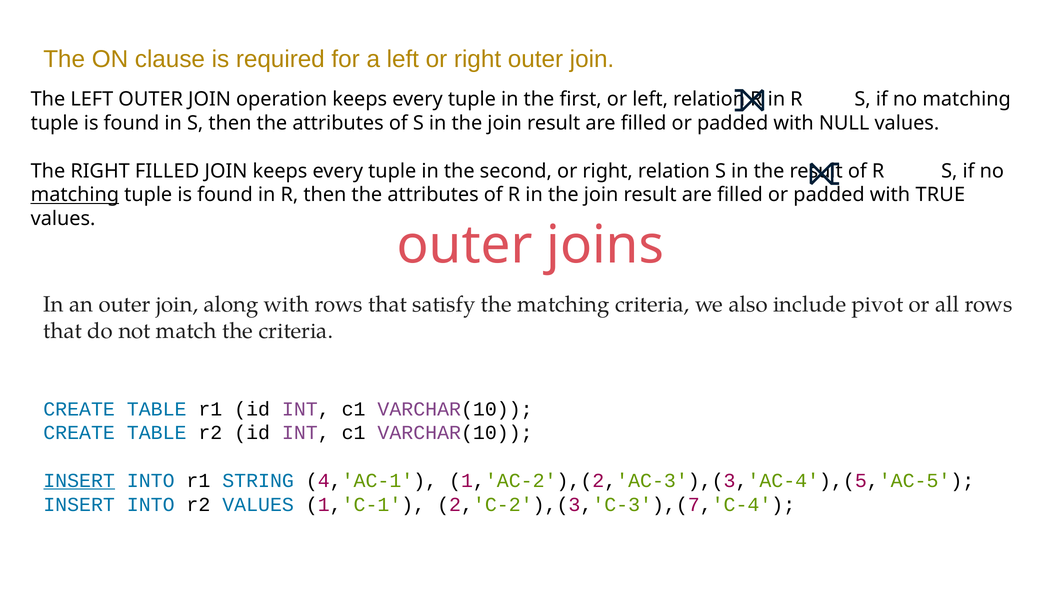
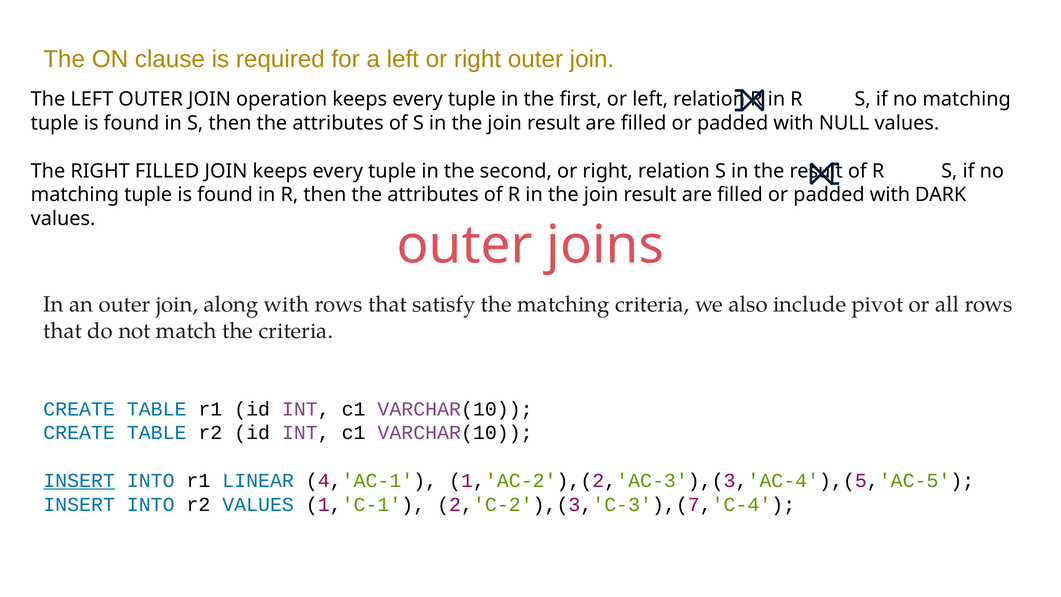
matching underline: present -> none (75, 195)
TRUE: TRUE -> DARK (941, 195)
STRING: STRING -> LINEAR (258, 480)
